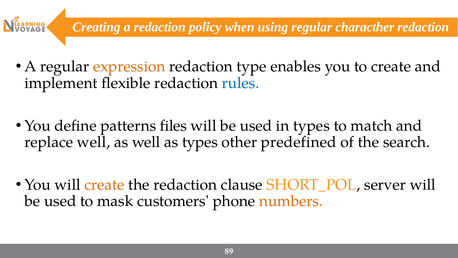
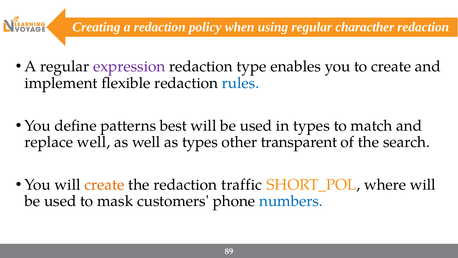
expression colour: orange -> purple (129, 66)
files: files -> best (173, 125)
predefined: predefined -> transparent (299, 142)
clause: clause -> traffic (242, 184)
server: server -> where (385, 184)
numbers colour: orange -> blue (291, 201)
